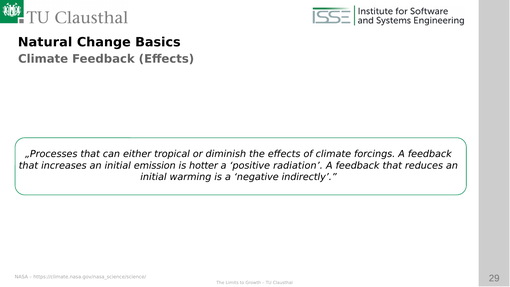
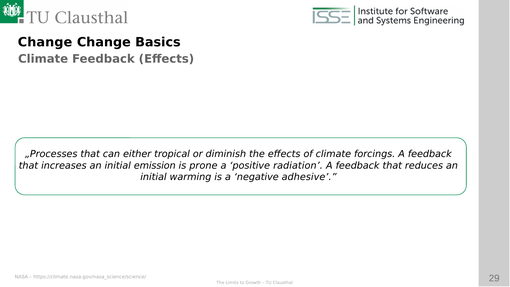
Natural: Natural -> Change (45, 42)
hotter: hotter -> prone (203, 166)
indirectly: indirectly -> adhesive (309, 177)
